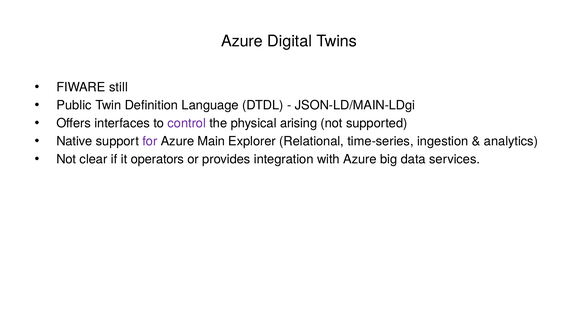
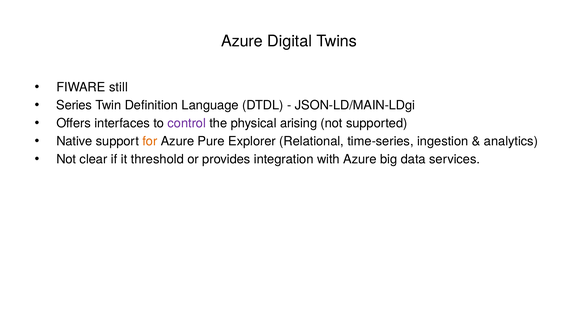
Public: Public -> Series (74, 105)
for colour: purple -> orange (150, 141)
Main: Main -> Pure (211, 141)
operators: operators -> threshold (157, 159)
